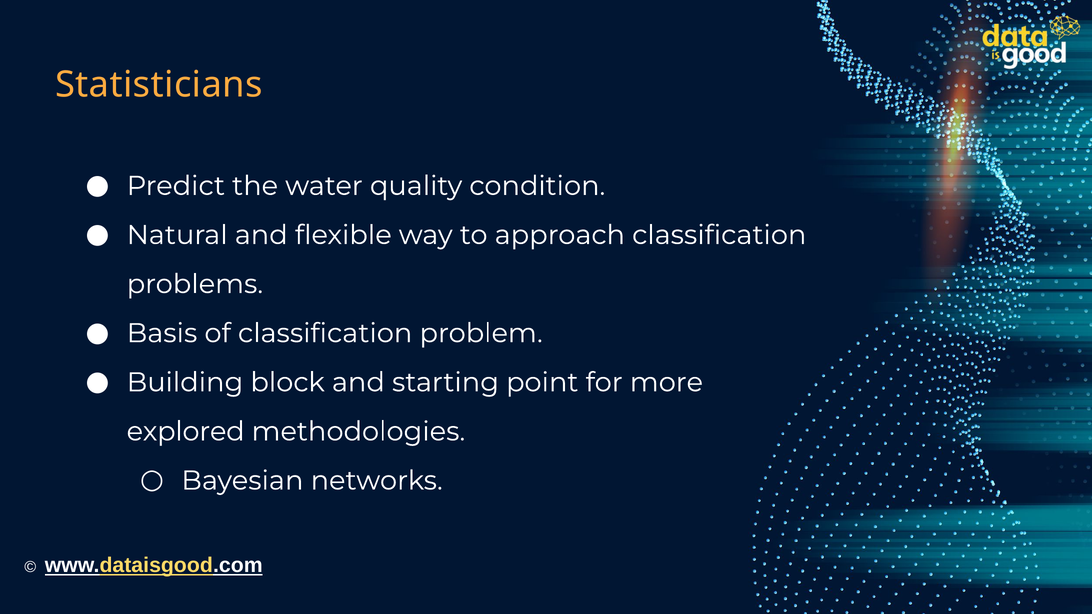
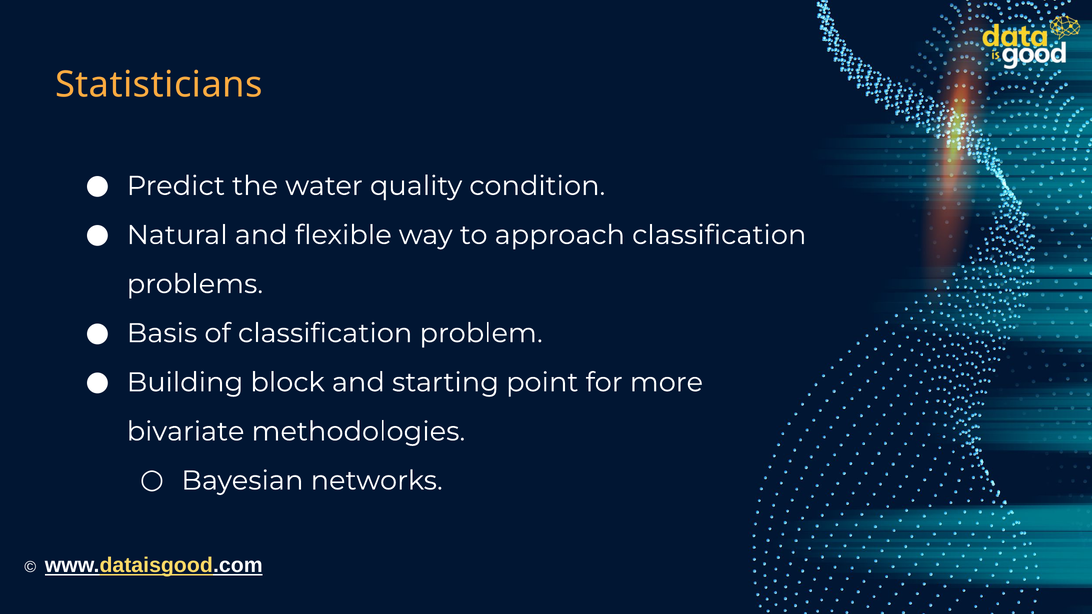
explored: explored -> bivariate (186, 432)
